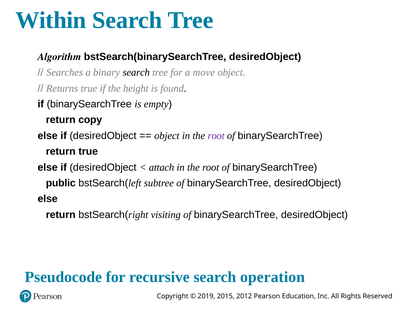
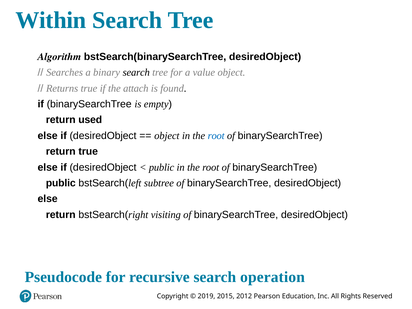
move: move -> value (204, 73)
height: height -> attach (136, 88)
copy: copy -> used (90, 120)
root colour: purple -> blue (216, 136)
attach: attach -> public (162, 167)
